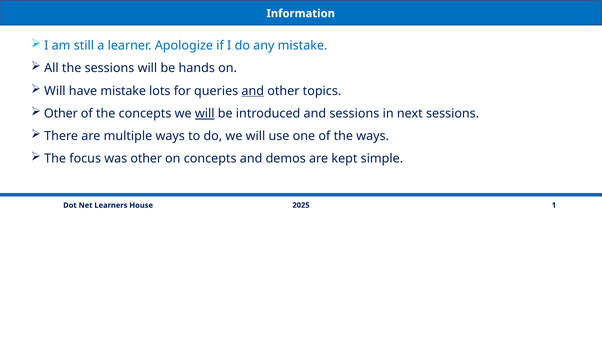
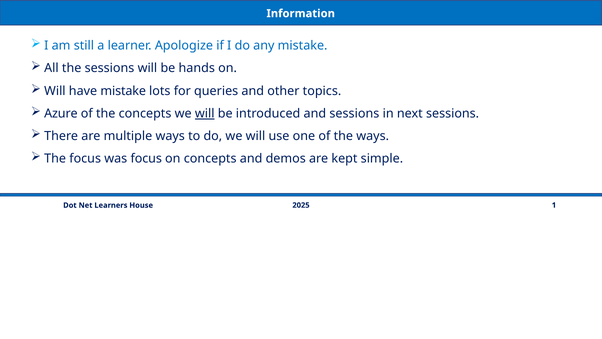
and underline: present -> none (253, 91)
Other: Other -> Azure (61, 113)
was other: other -> focus (146, 159)
